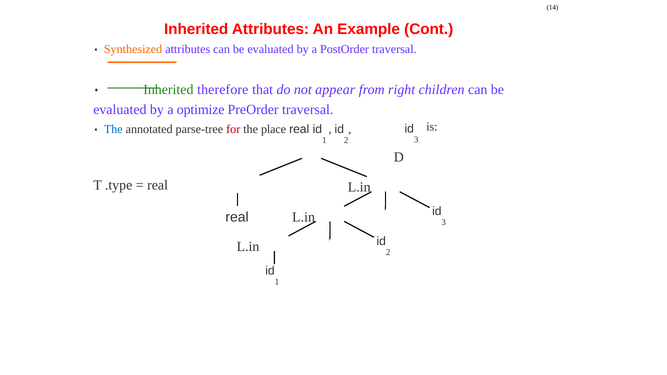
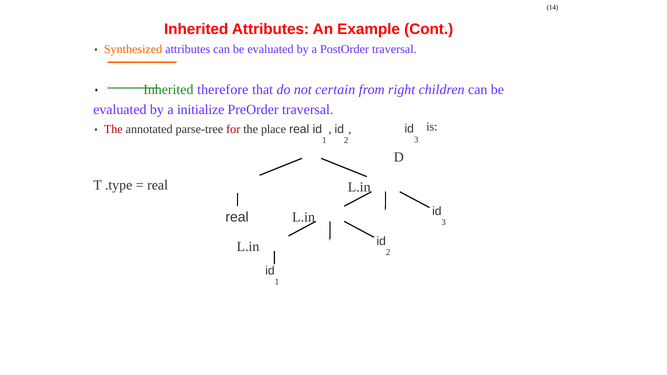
appear: appear -> certain (335, 90)
optimize: optimize -> initialize (201, 110)
The colour: blue -> red (113, 129)
